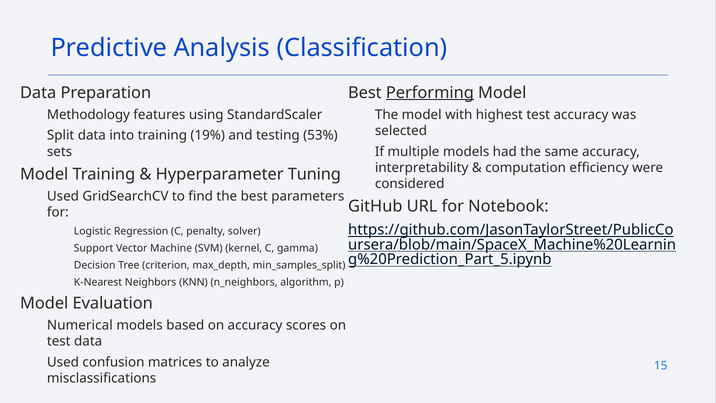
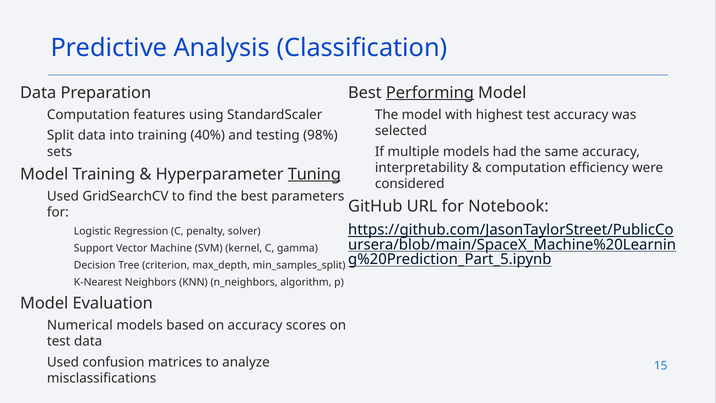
Methodology: Methodology -> Computation (88, 115)
19%: 19% -> 40% (208, 135)
53%: 53% -> 98% (320, 135)
Tuning underline: none -> present (314, 174)
